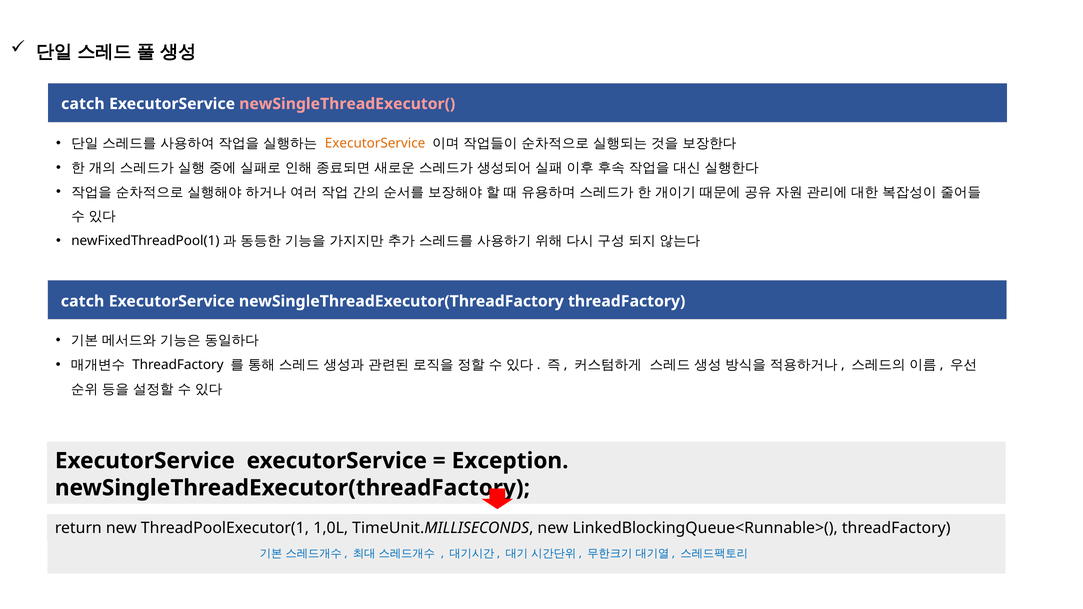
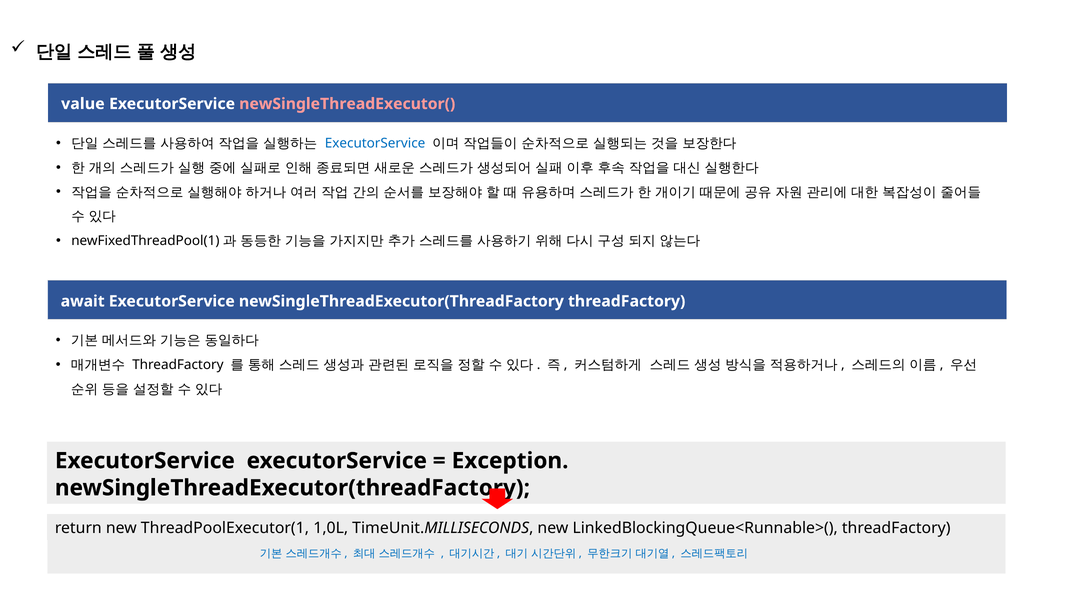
catch: catch -> value (83, 104)
ExecutorService colour: orange -> blue (375, 143)
catch: catch -> await (83, 301)
